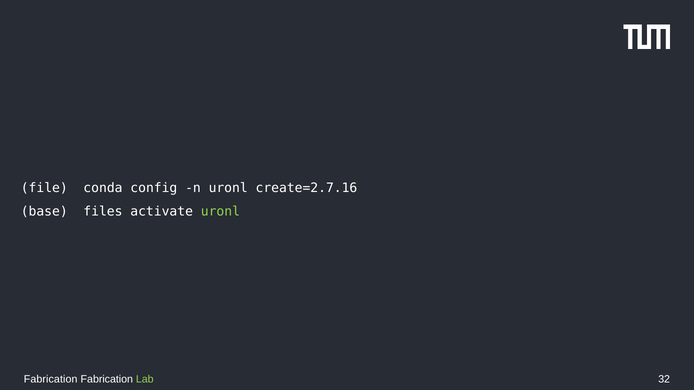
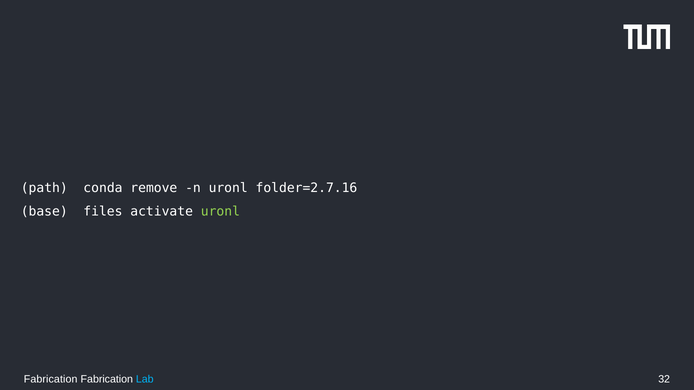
file: file -> path (44, 188)
config: config -> remove (154, 188)
create=2.7.16: create=2.7.16 -> folder=2.7.16 (306, 188)
Lab colour: light green -> light blue (145, 379)
